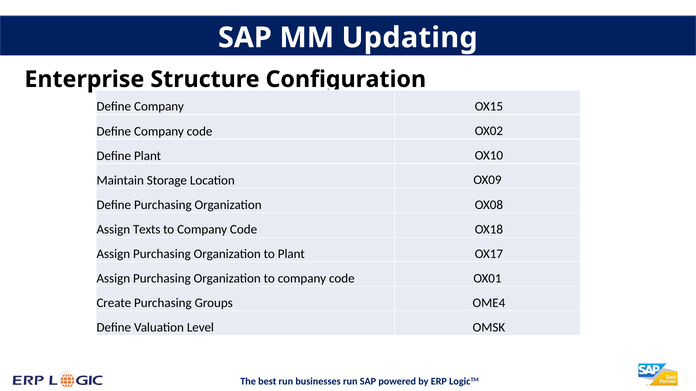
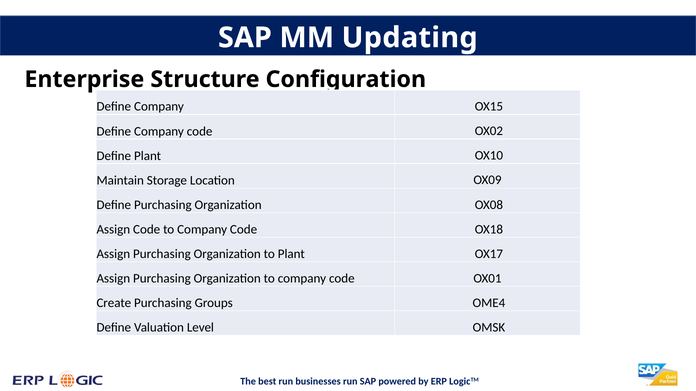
Assign Texts: Texts -> Code (147, 230)
